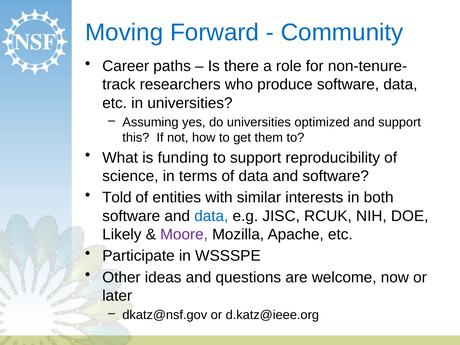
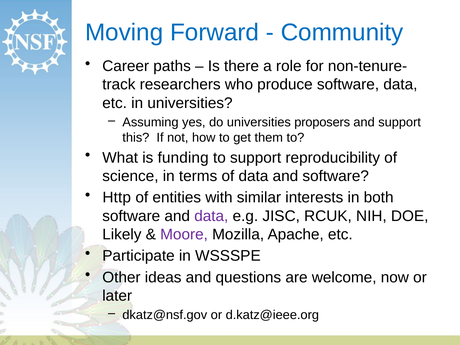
optimized: optimized -> proposers (322, 122)
Told: Told -> Http (117, 198)
data colour: blue -> purple (211, 216)
